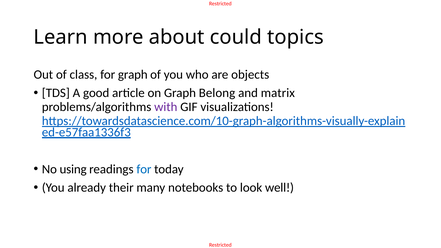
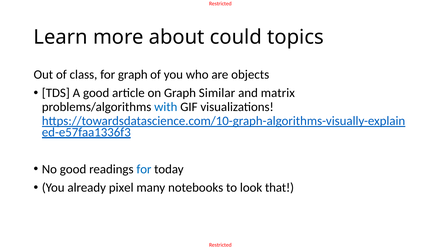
Belong: Belong -> Similar (217, 93)
with colour: purple -> blue (166, 107)
No using: using -> good (73, 169)
their: their -> pixel (121, 188)
well: well -> that (280, 188)
